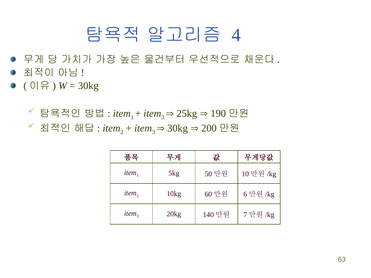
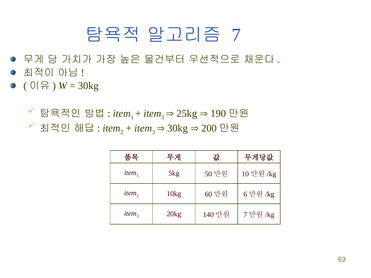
4: 4 -> 7 (236, 35)
